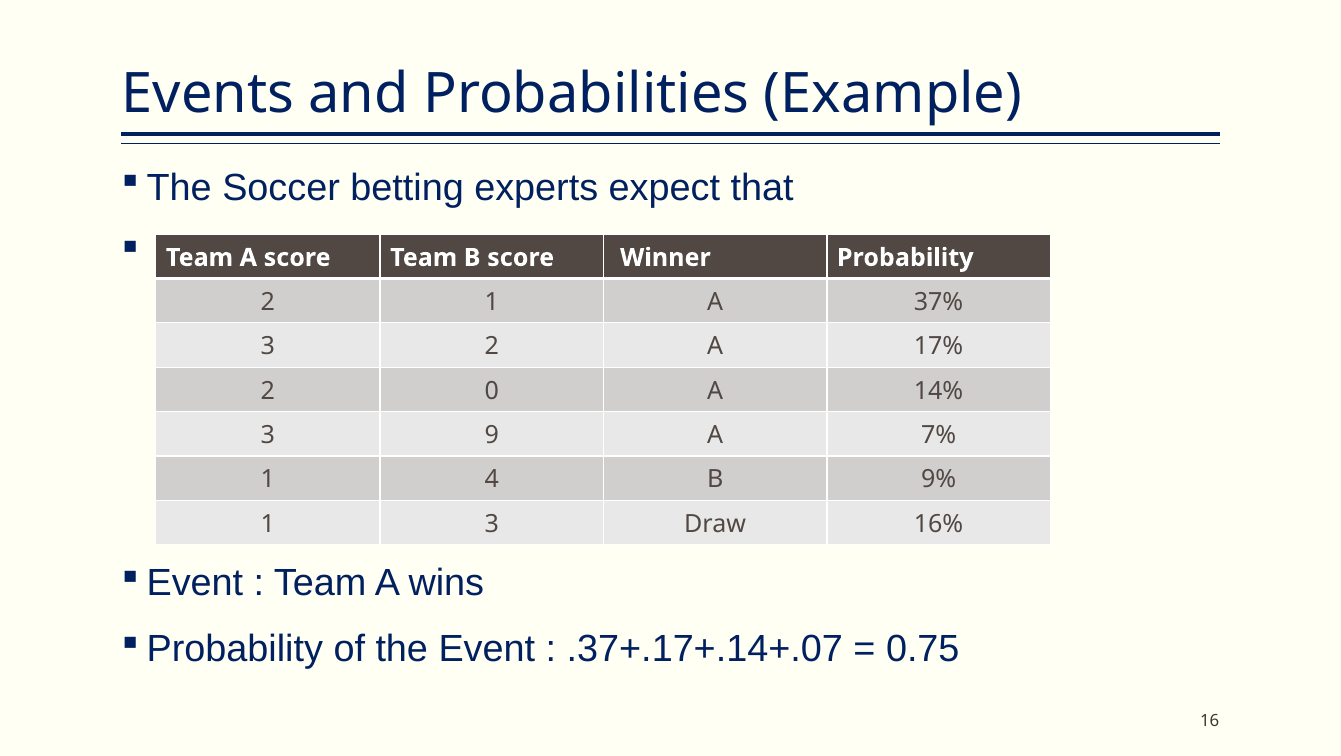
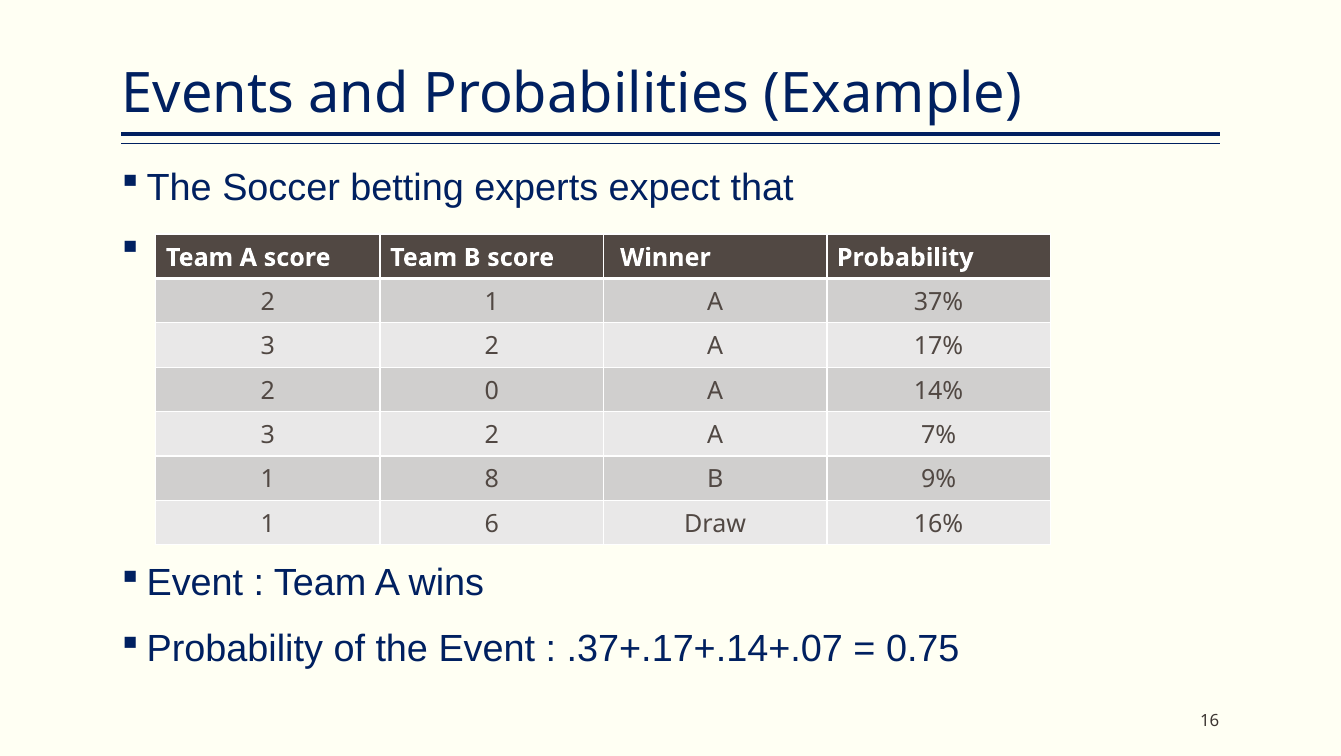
9: 9 -> 2 (492, 435)
4: 4 -> 8 (492, 480)
1 3: 3 -> 6 (492, 524)
